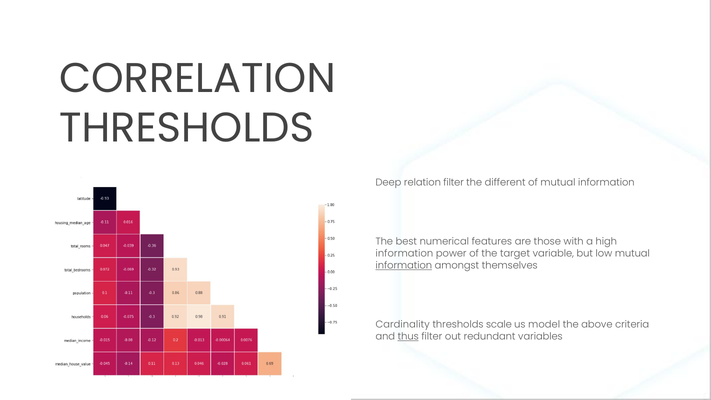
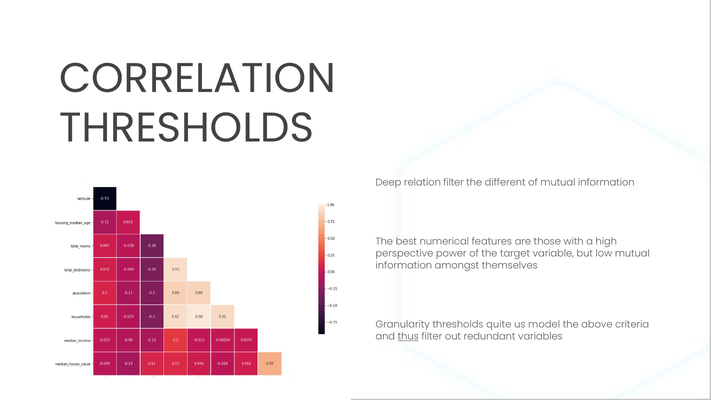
information: information -> perspective (404, 253)
information underline: present -> none (404, 265)
Cardinality: Cardinality -> Granularity (403, 325)
scale: scale -> quite (499, 325)
